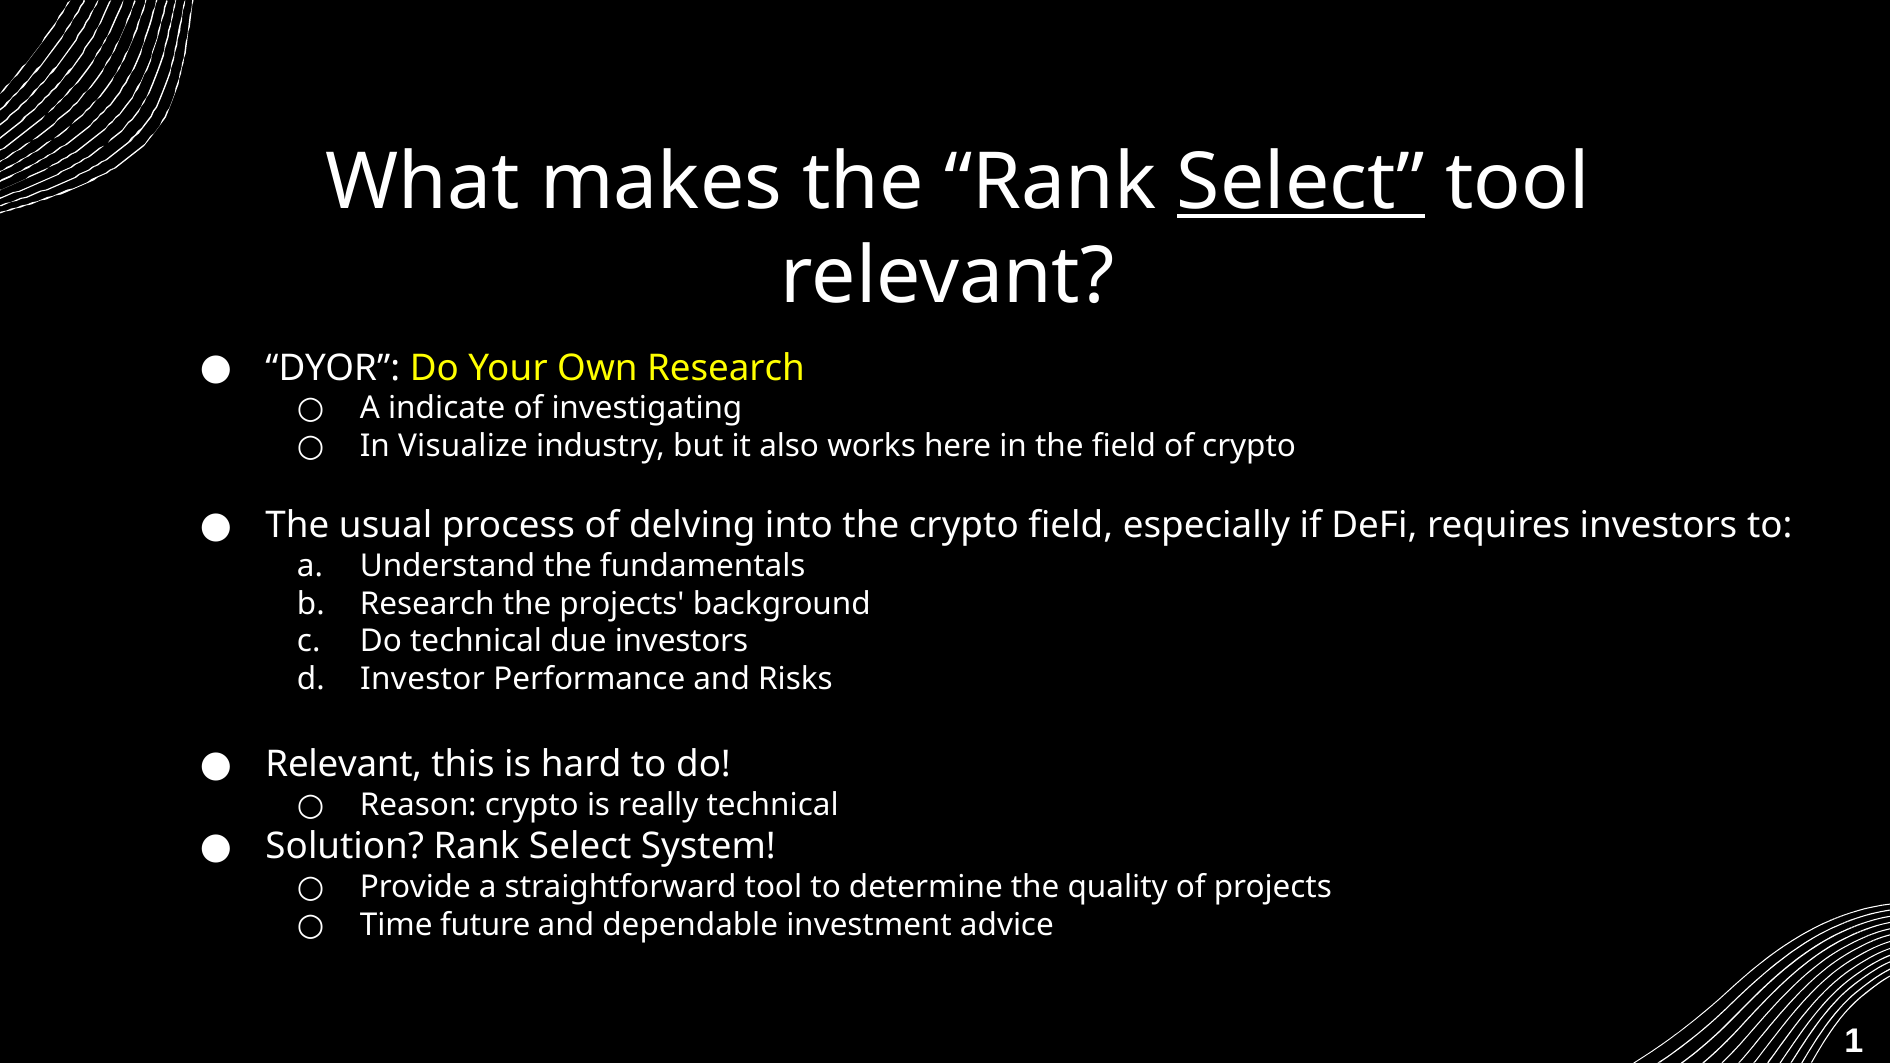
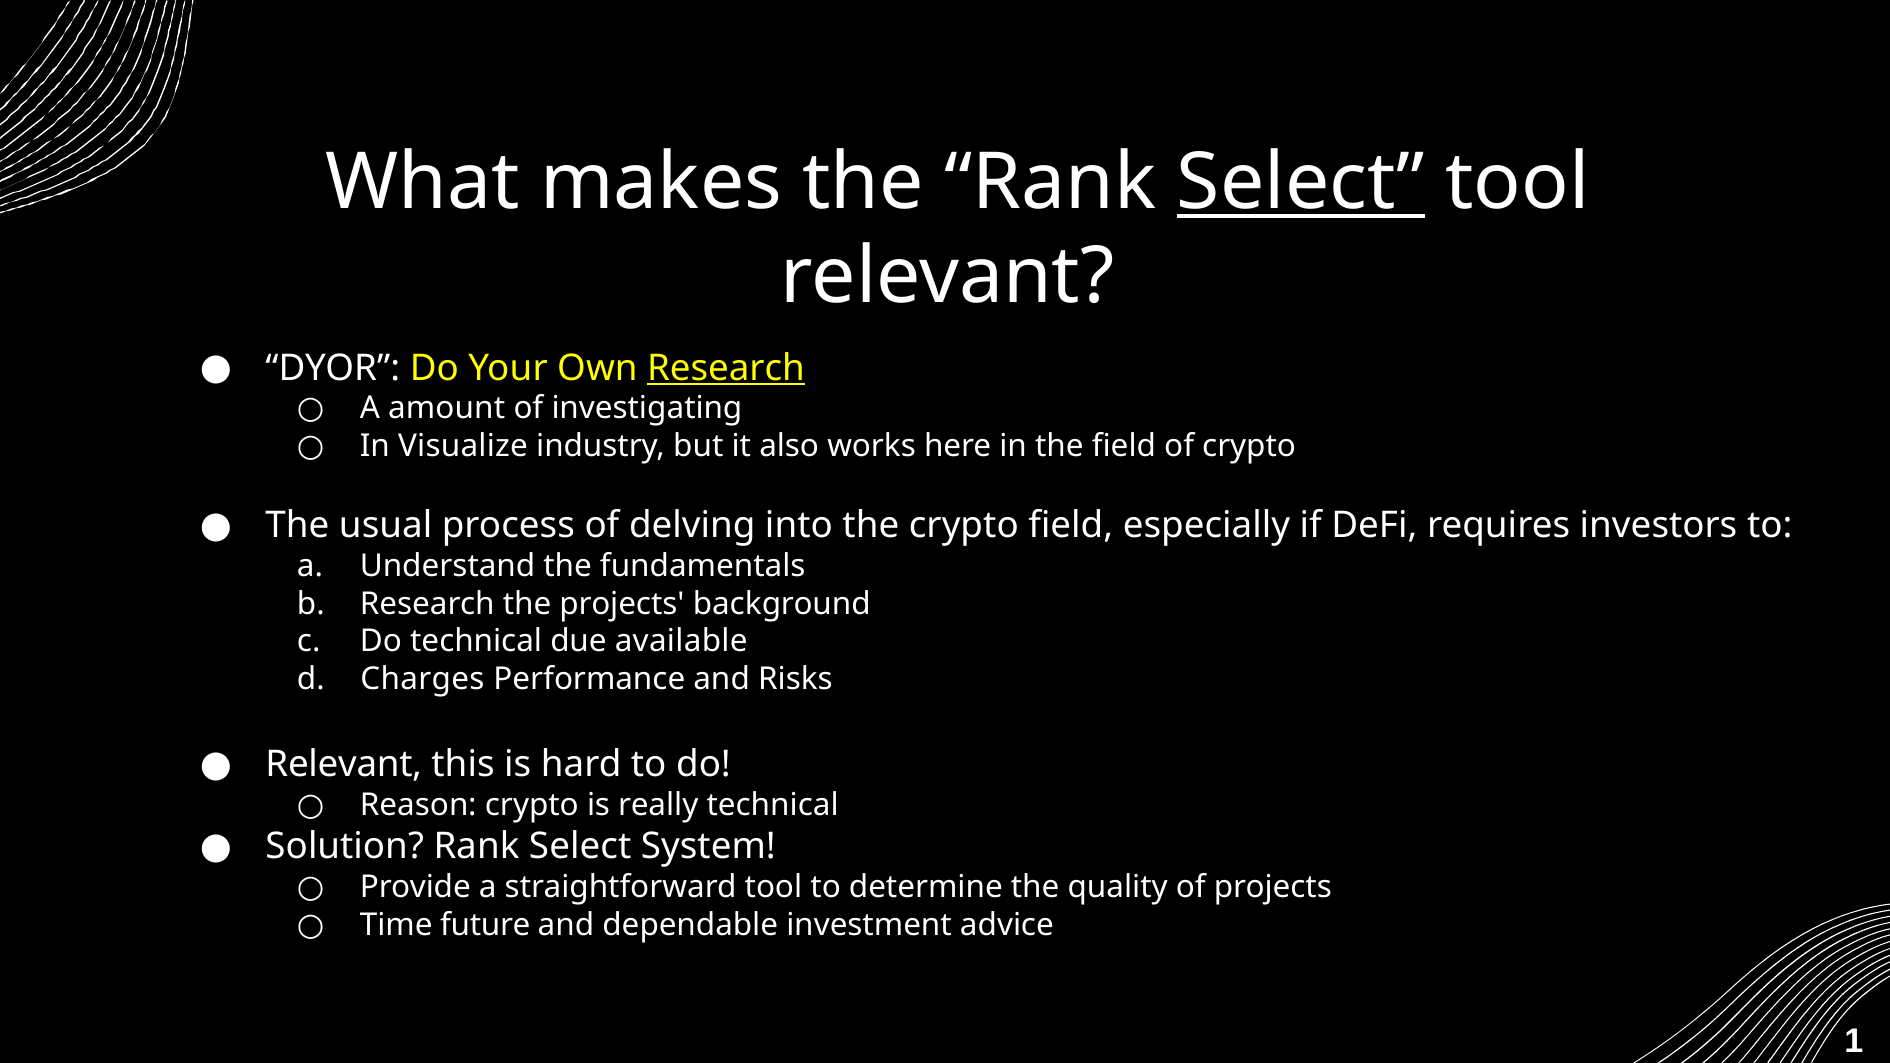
Research underline: none -> present (726, 368)
indicate: indicate -> amount (447, 409)
due investors: investors -> available (681, 642)
Investor: Investor -> Charges (422, 679)
